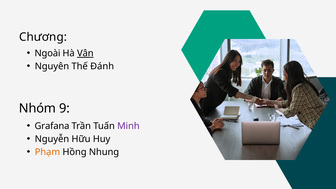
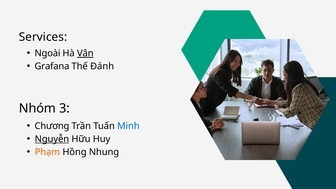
Chương: Chương -> Services (43, 37)
Nguyên: Nguyên -> Grafana (52, 66)
9: 9 -> 3 (64, 108)
Grafana: Grafana -> Chương (52, 126)
Minh colour: purple -> blue (128, 126)
Nguyễn underline: none -> present (52, 139)
